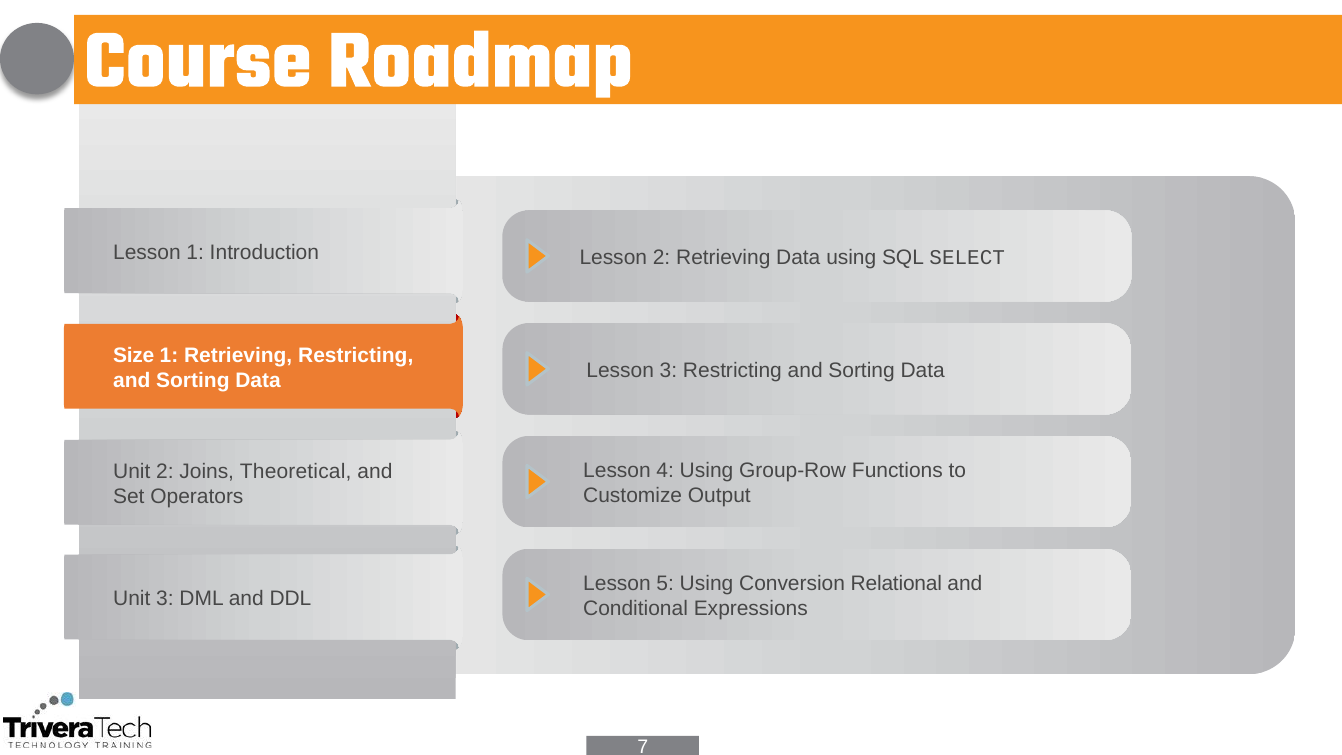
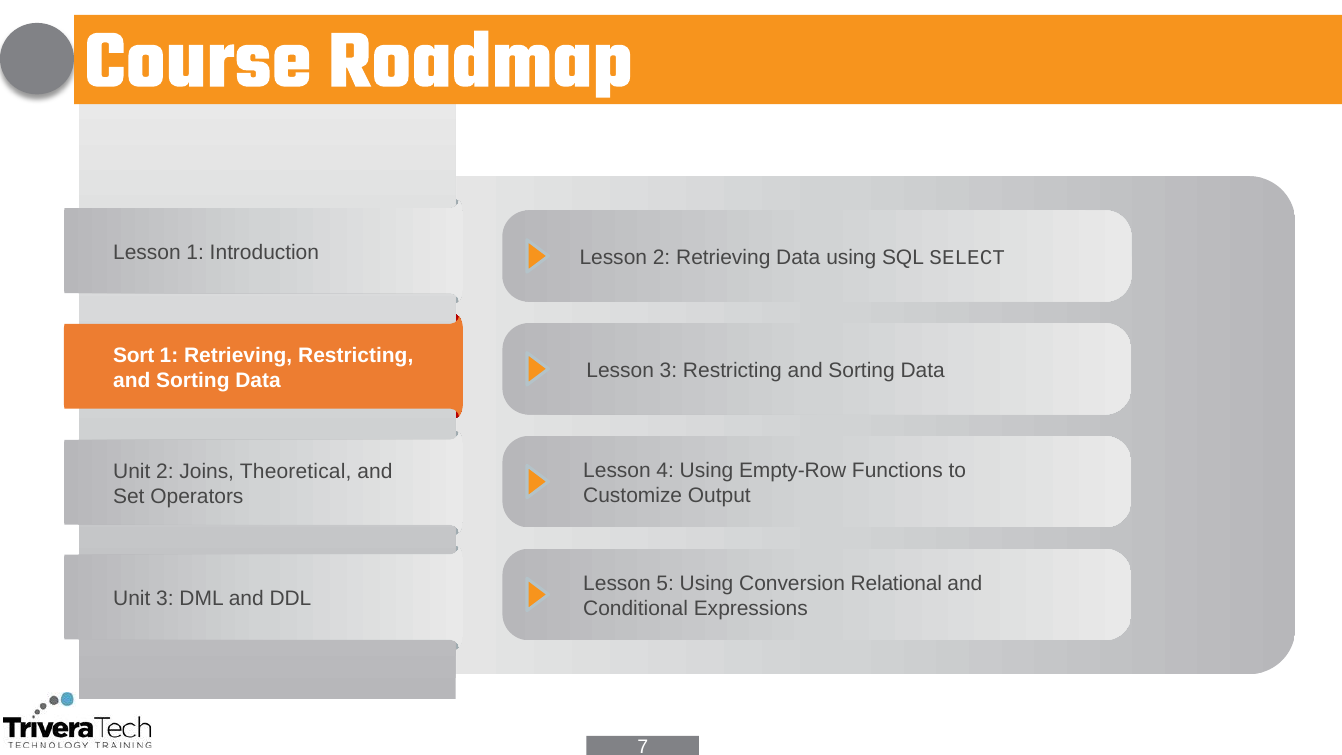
Size: Size -> Sort (134, 355)
Group-Row: Group-Row -> Empty-Row (793, 470)
